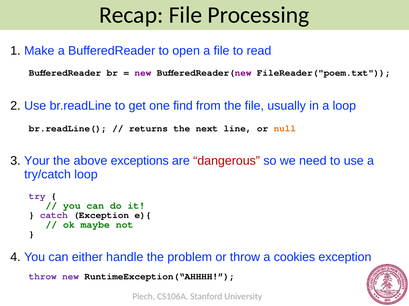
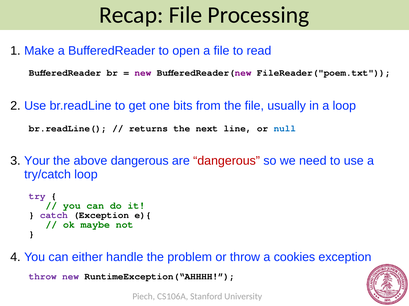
find: find -> bits (183, 106)
null colour: orange -> blue (285, 129)
above exceptions: exceptions -> dangerous (140, 161)
